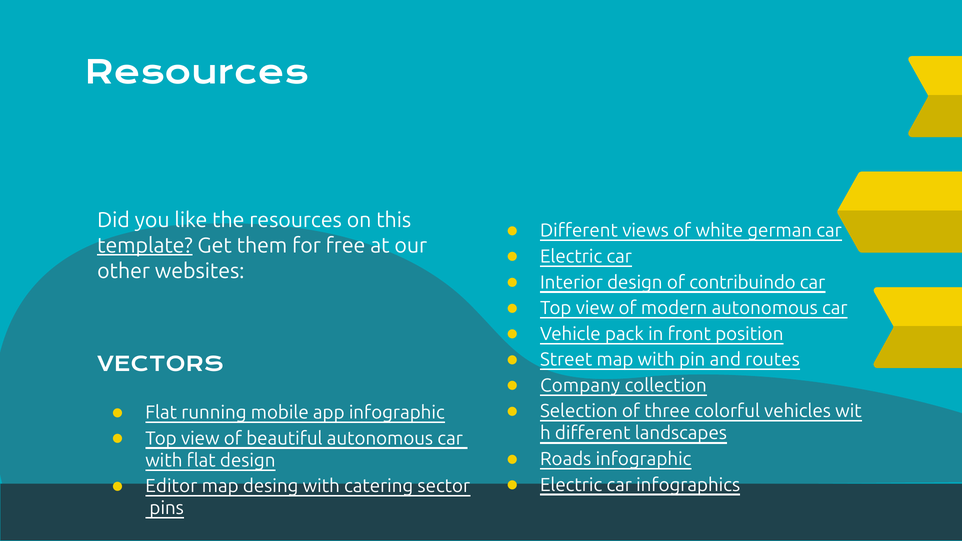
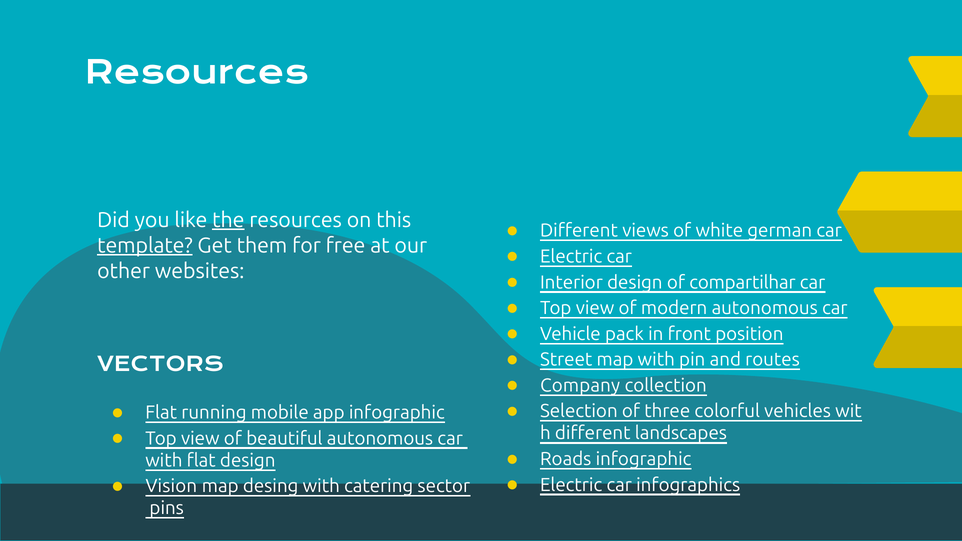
the underline: none -> present (228, 220)
contribuindo: contribuindo -> compartilhar (742, 282)
Editor: Editor -> Vision (171, 486)
